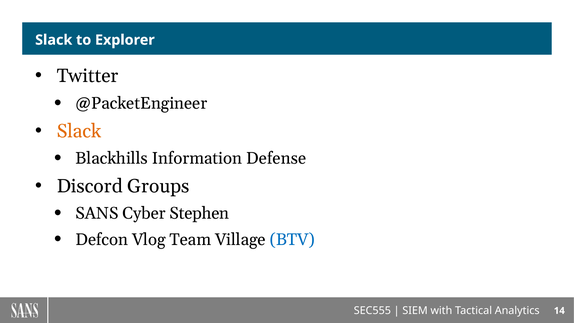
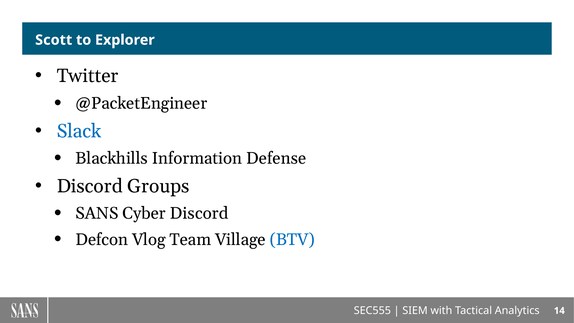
Slack: Slack -> Scott (54, 40)
Slack colour: orange -> blue (79, 131)
Cyber Stephen: Stephen -> Discord (199, 213)
